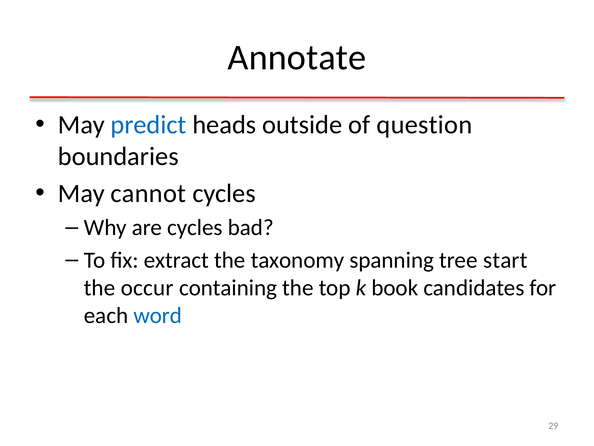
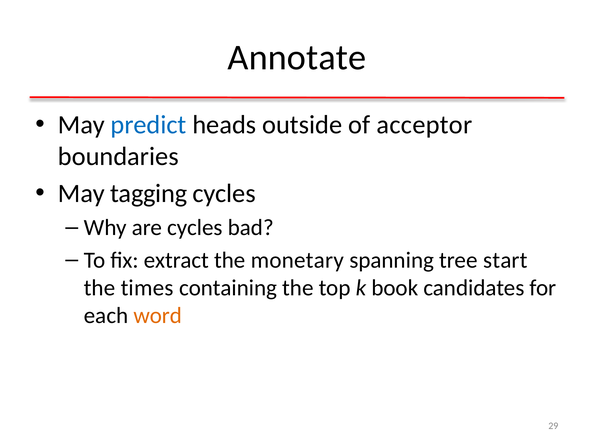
question: question -> acceptor (424, 125)
cannot: cannot -> tagging (149, 193)
taxonomy: taxonomy -> monetary (297, 260)
occur: occur -> times (147, 287)
word colour: blue -> orange (158, 315)
